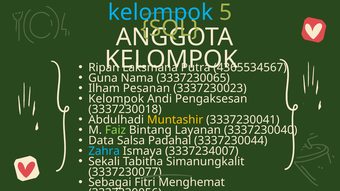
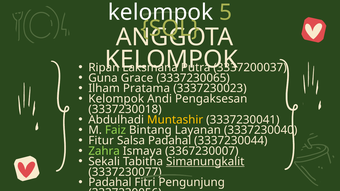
kelompok colour: light blue -> white (161, 12)
4365534567: 4365534567 -> 3337200037 (250, 68)
Nama: Nama -> Grace (137, 78)
Pesanan: Pesanan -> Pratama (146, 89)
Data: Data -> Fitur (101, 141)
Zahra colour: light blue -> light green (104, 151)
3337234007: 3337234007 -> 3367230007 (202, 151)
Simanungkalit underline: none -> present (205, 162)
Sebagai: Sebagai -> Padahal (110, 183)
Menghemat: Menghemat -> Pengunjung (192, 183)
